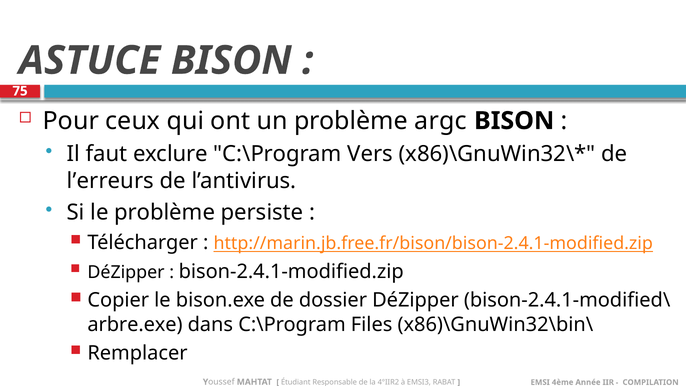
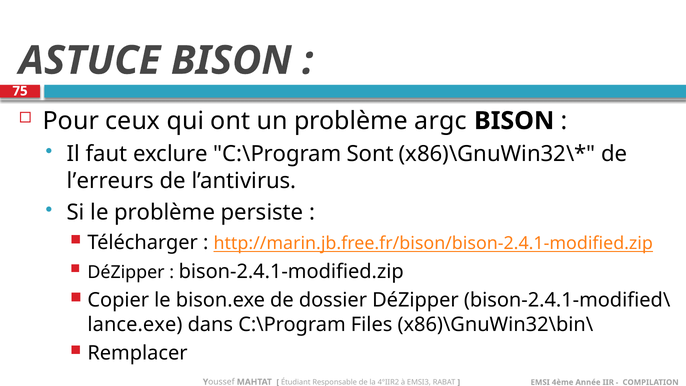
Vers: Vers -> Sont (370, 154)
arbre.exe: arbre.exe -> lance.exe (135, 324)
